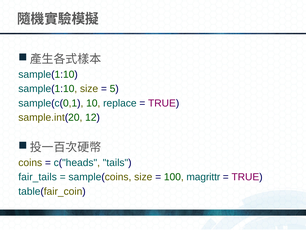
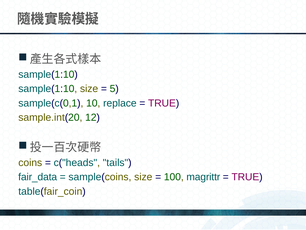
fair_tails: fair_tails -> fair_data (38, 177)
